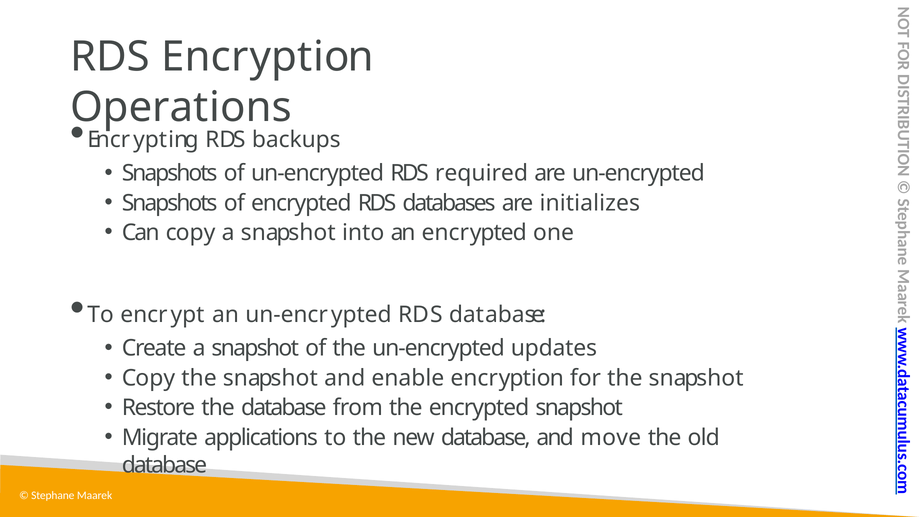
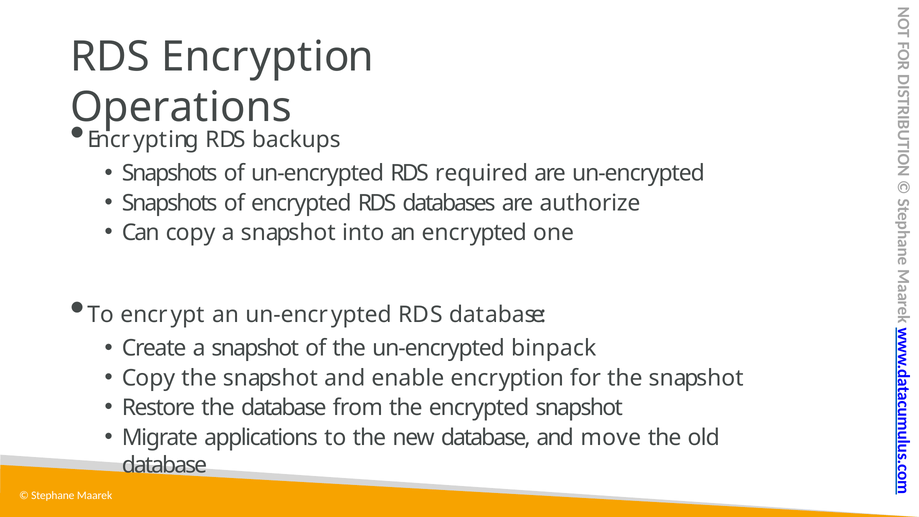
initializes: initializes -> authorize (590, 203)
updates: updates -> binpack (554, 348)
